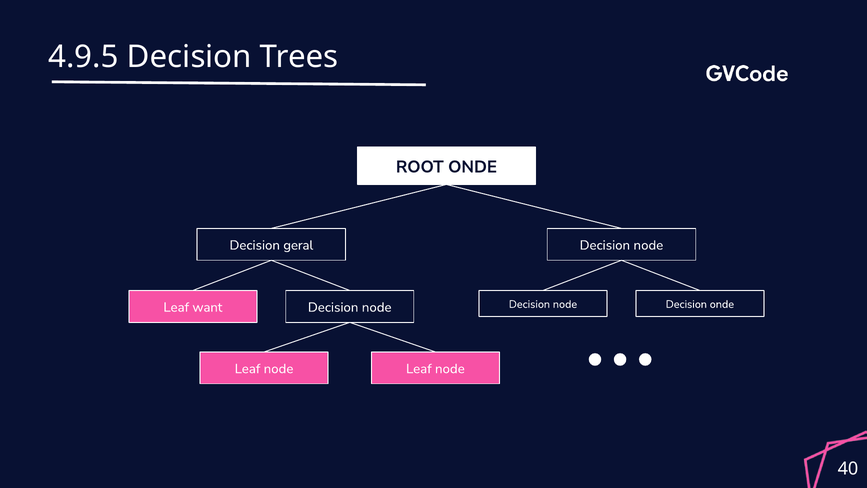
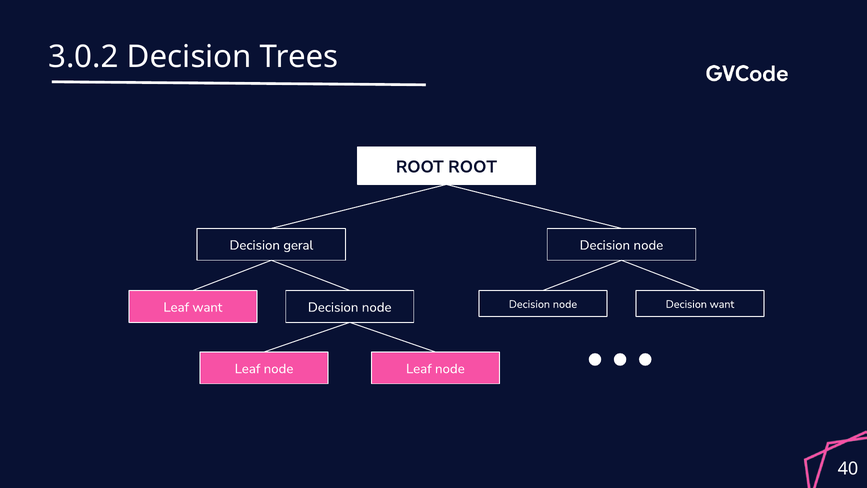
4.9.5: 4.9.5 -> 3.0.2 (83, 57)
ROOT ONDE: ONDE -> ROOT (473, 167)
Decision onde: onde -> want (722, 304)
